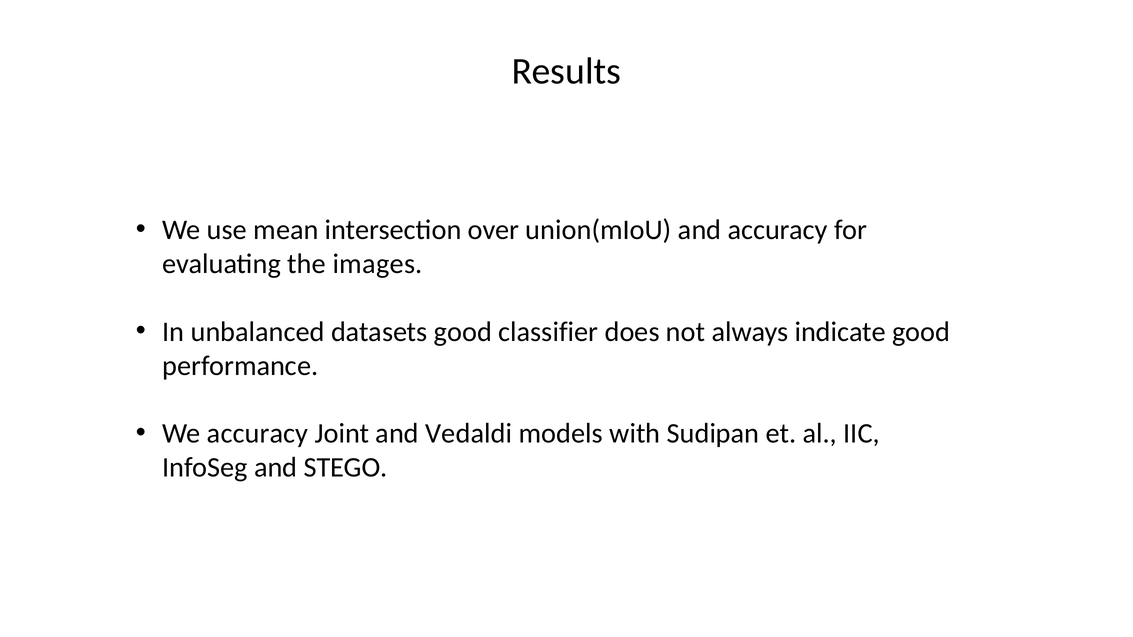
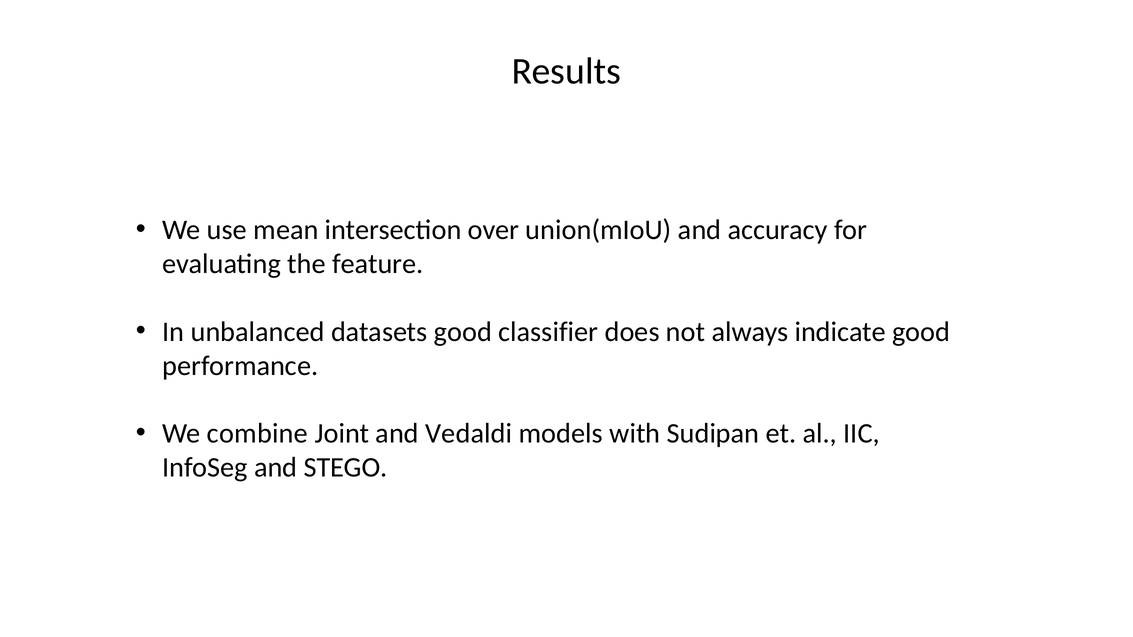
images: images -> feature (378, 264)
We accuracy: accuracy -> combine (258, 434)
